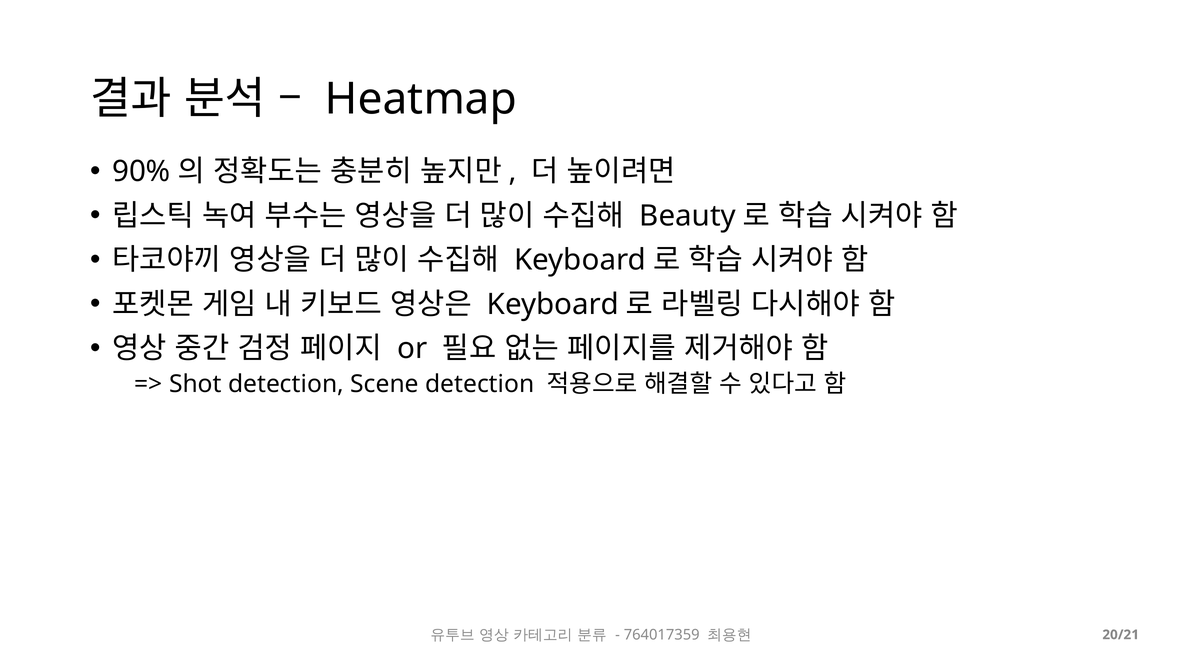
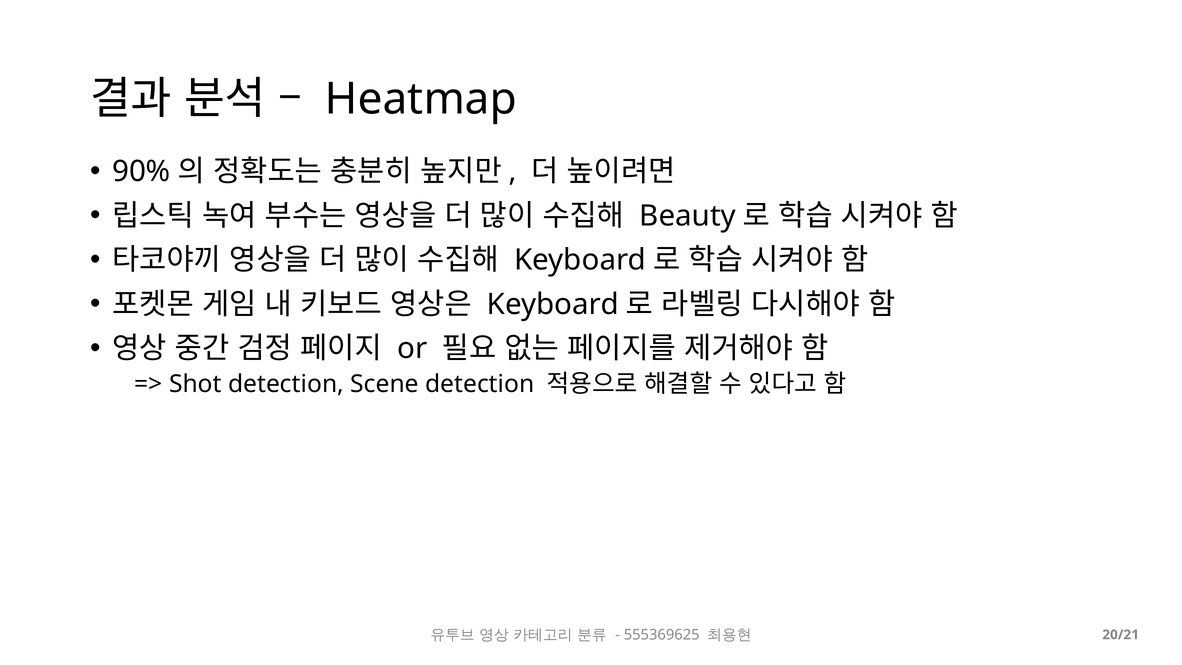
764017359: 764017359 -> 555369625 (662, 635)
